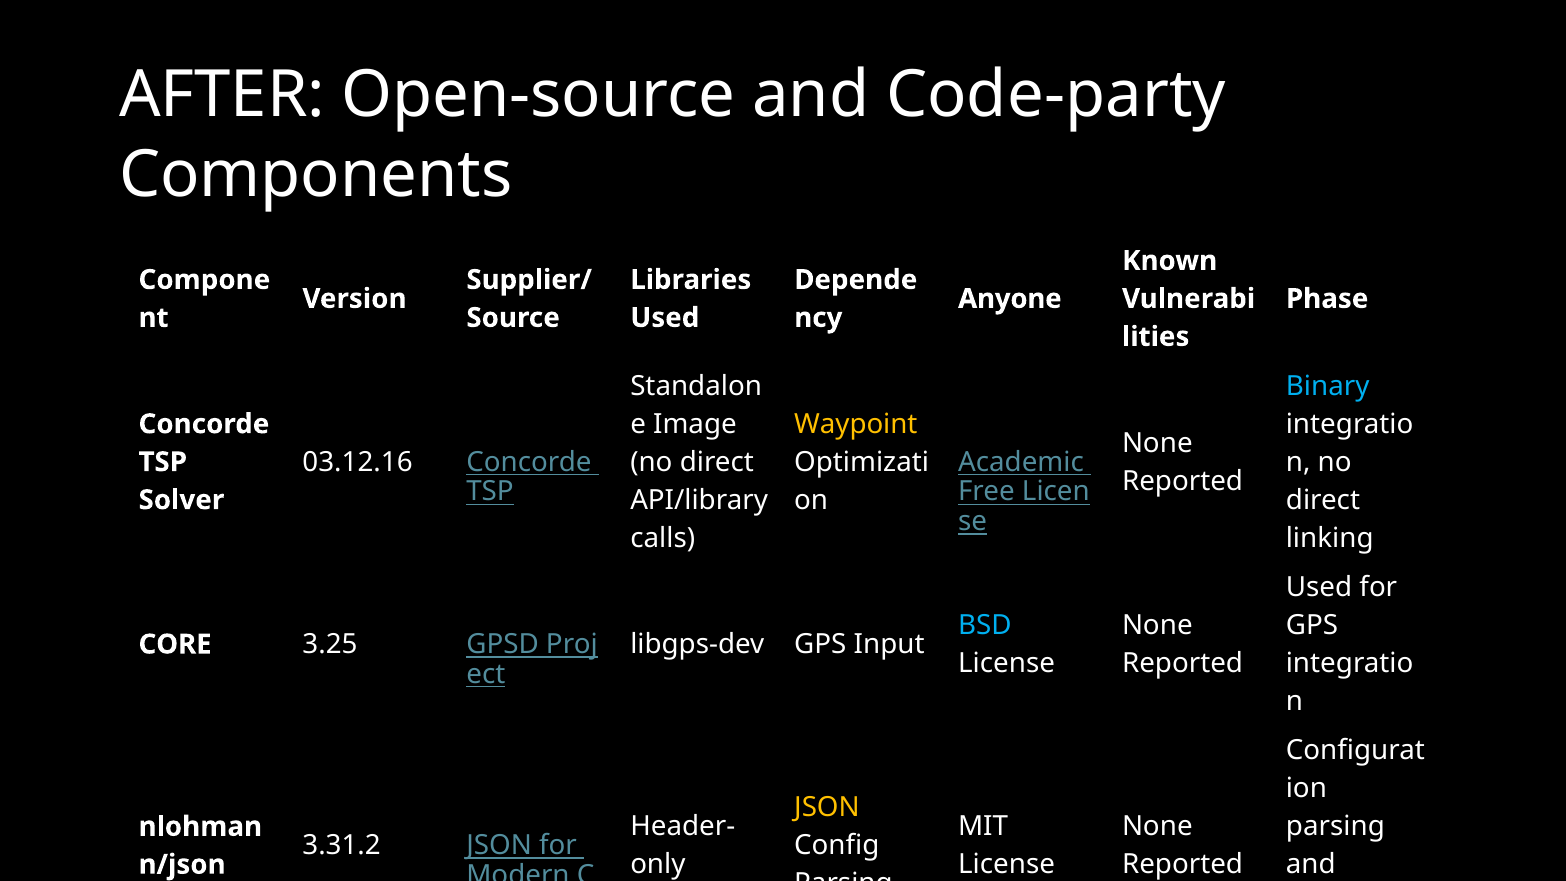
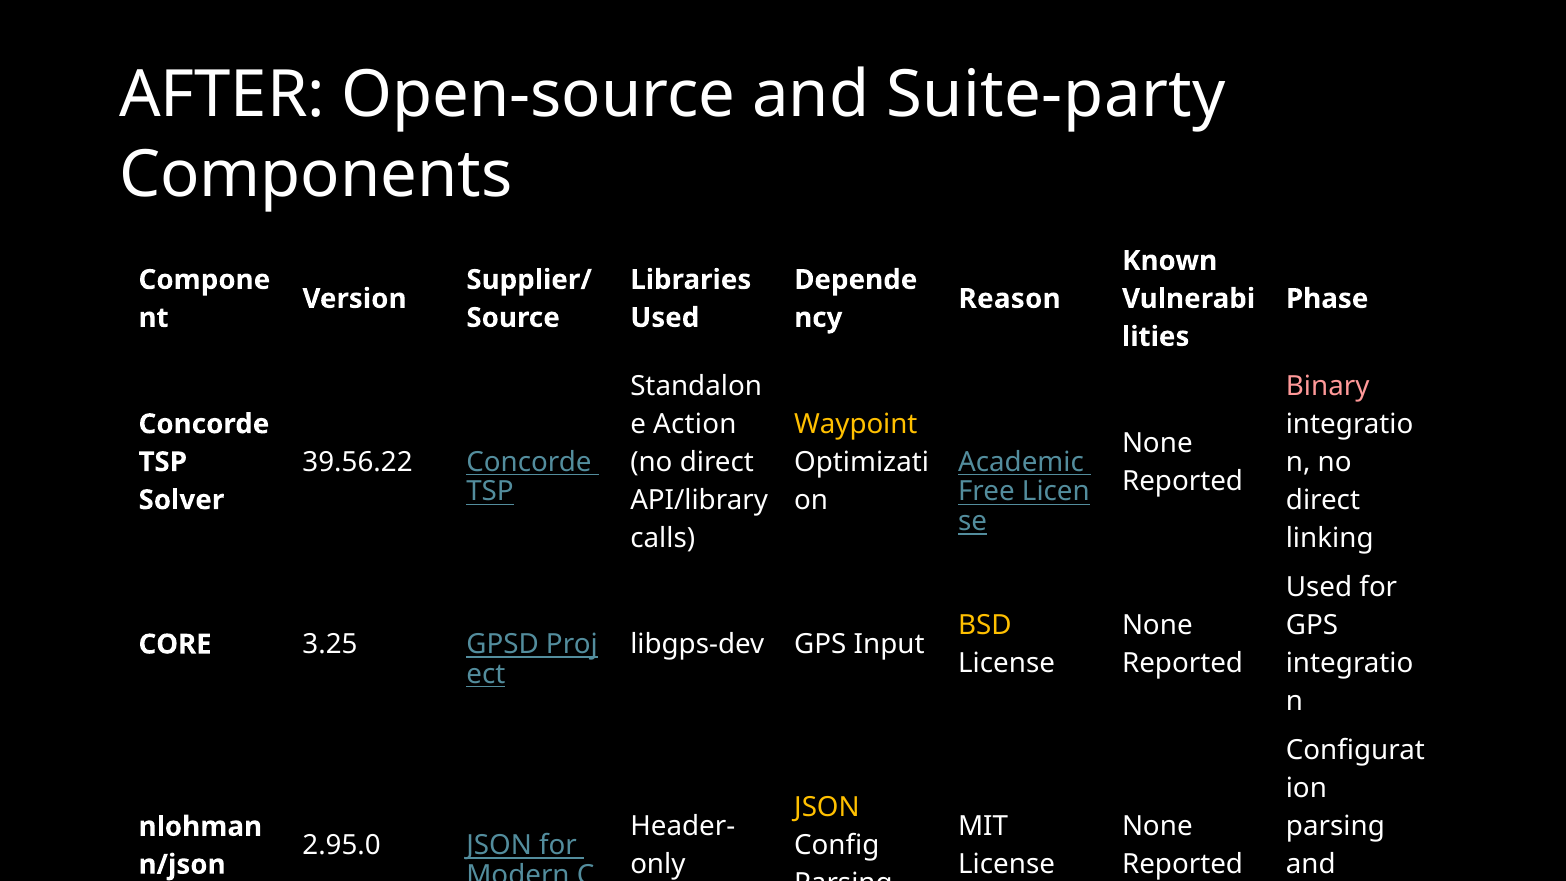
Code-party: Code-party -> Suite-party (1056, 95)
Anyone: Anyone -> Reason (1010, 299)
Binary colour: light blue -> pink (1328, 386)
Image: Image -> Action (695, 424)
03.12.16: 03.12.16 -> 39.56.22 (358, 462)
BSD colour: light blue -> yellow (985, 625)
3.31.2: 3.31.2 -> 2.95.0 (342, 845)
